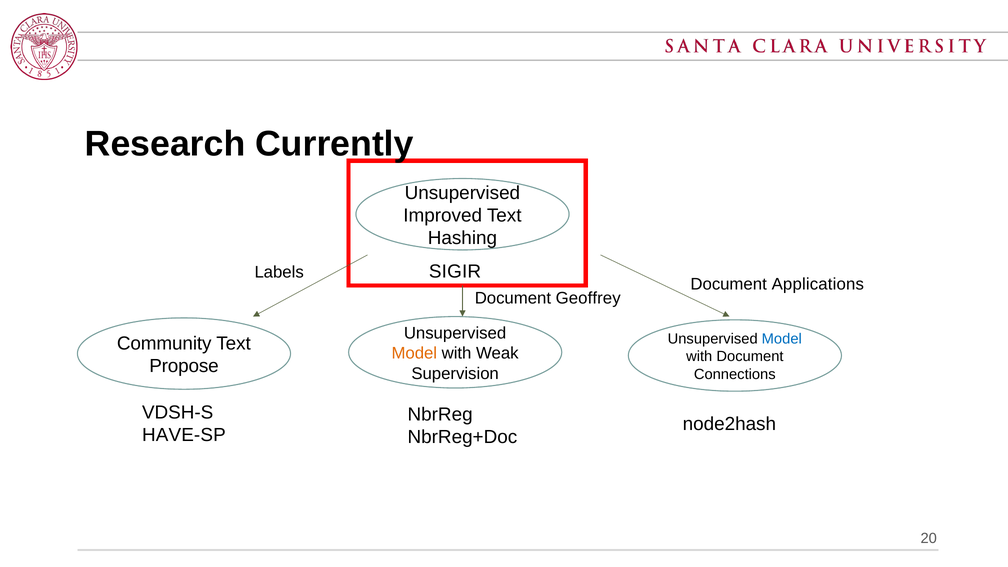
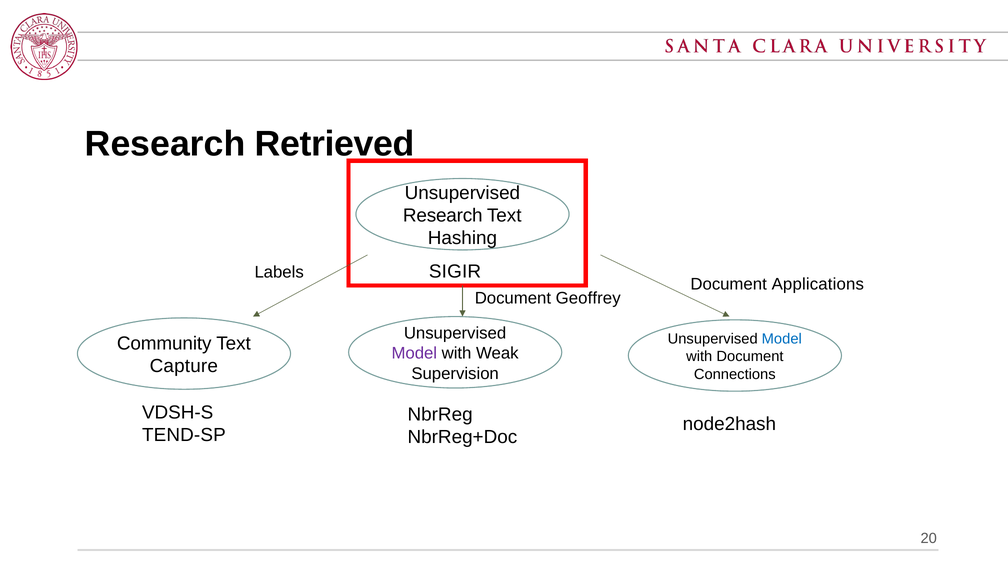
Currently: Currently -> Retrieved (335, 144)
Improved: Improved -> Research (443, 216)
Model colour: orange -> purple (414, 353)
Propose: Propose -> Capture (184, 366)
HAVE-SP: HAVE-SP -> TEND-SP (184, 435)
